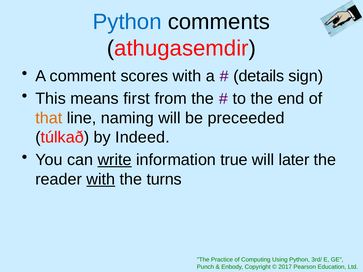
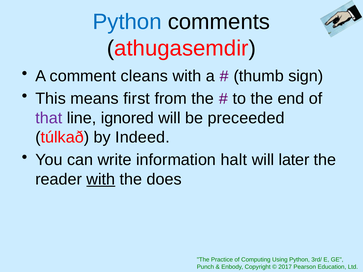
scores: scores -> cleans (144, 76)
details: details -> thumb (259, 76)
that colour: orange -> purple (49, 118)
naming: naming -> ignored (127, 118)
write underline: present -> none (115, 160)
true: true -> halt (234, 160)
turns: turns -> does (164, 179)
